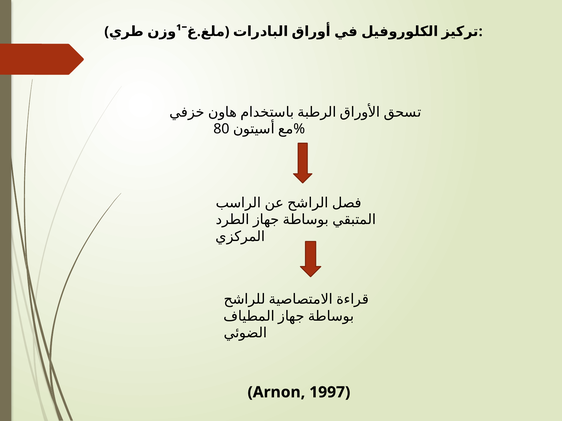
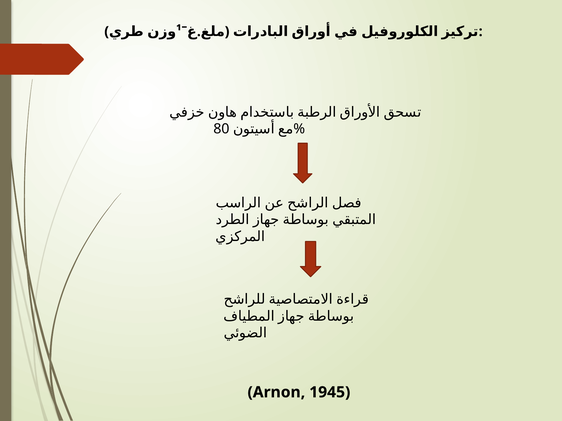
1997: 1997 -> 1945 (330, 393)
